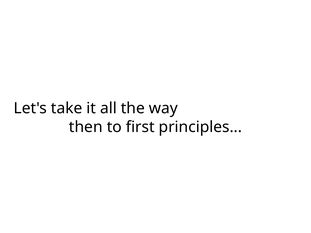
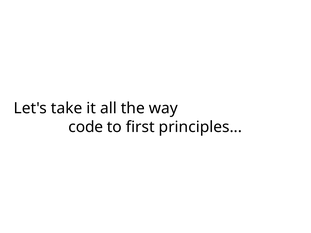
then: then -> code (86, 127)
